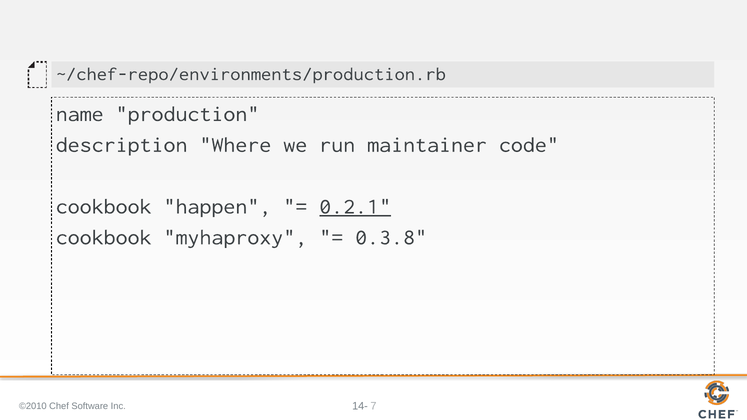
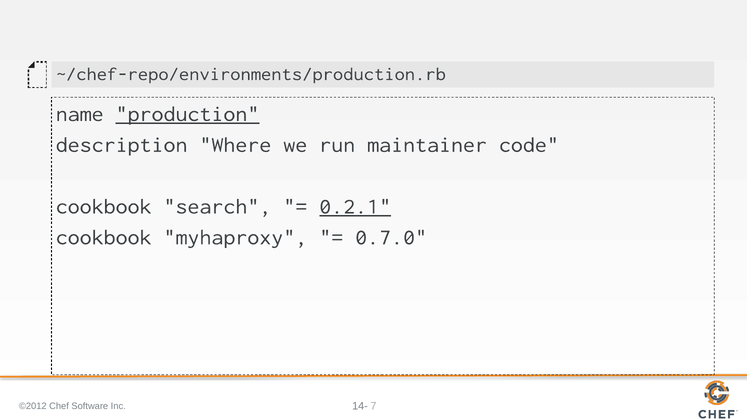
production underline: none -> present (187, 114)
happen: happen -> search (217, 206)
0.3.8: 0.3.8 -> 0.7.0 (391, 237)
©2010: ©2010 -> ©2012 (33, 407)
